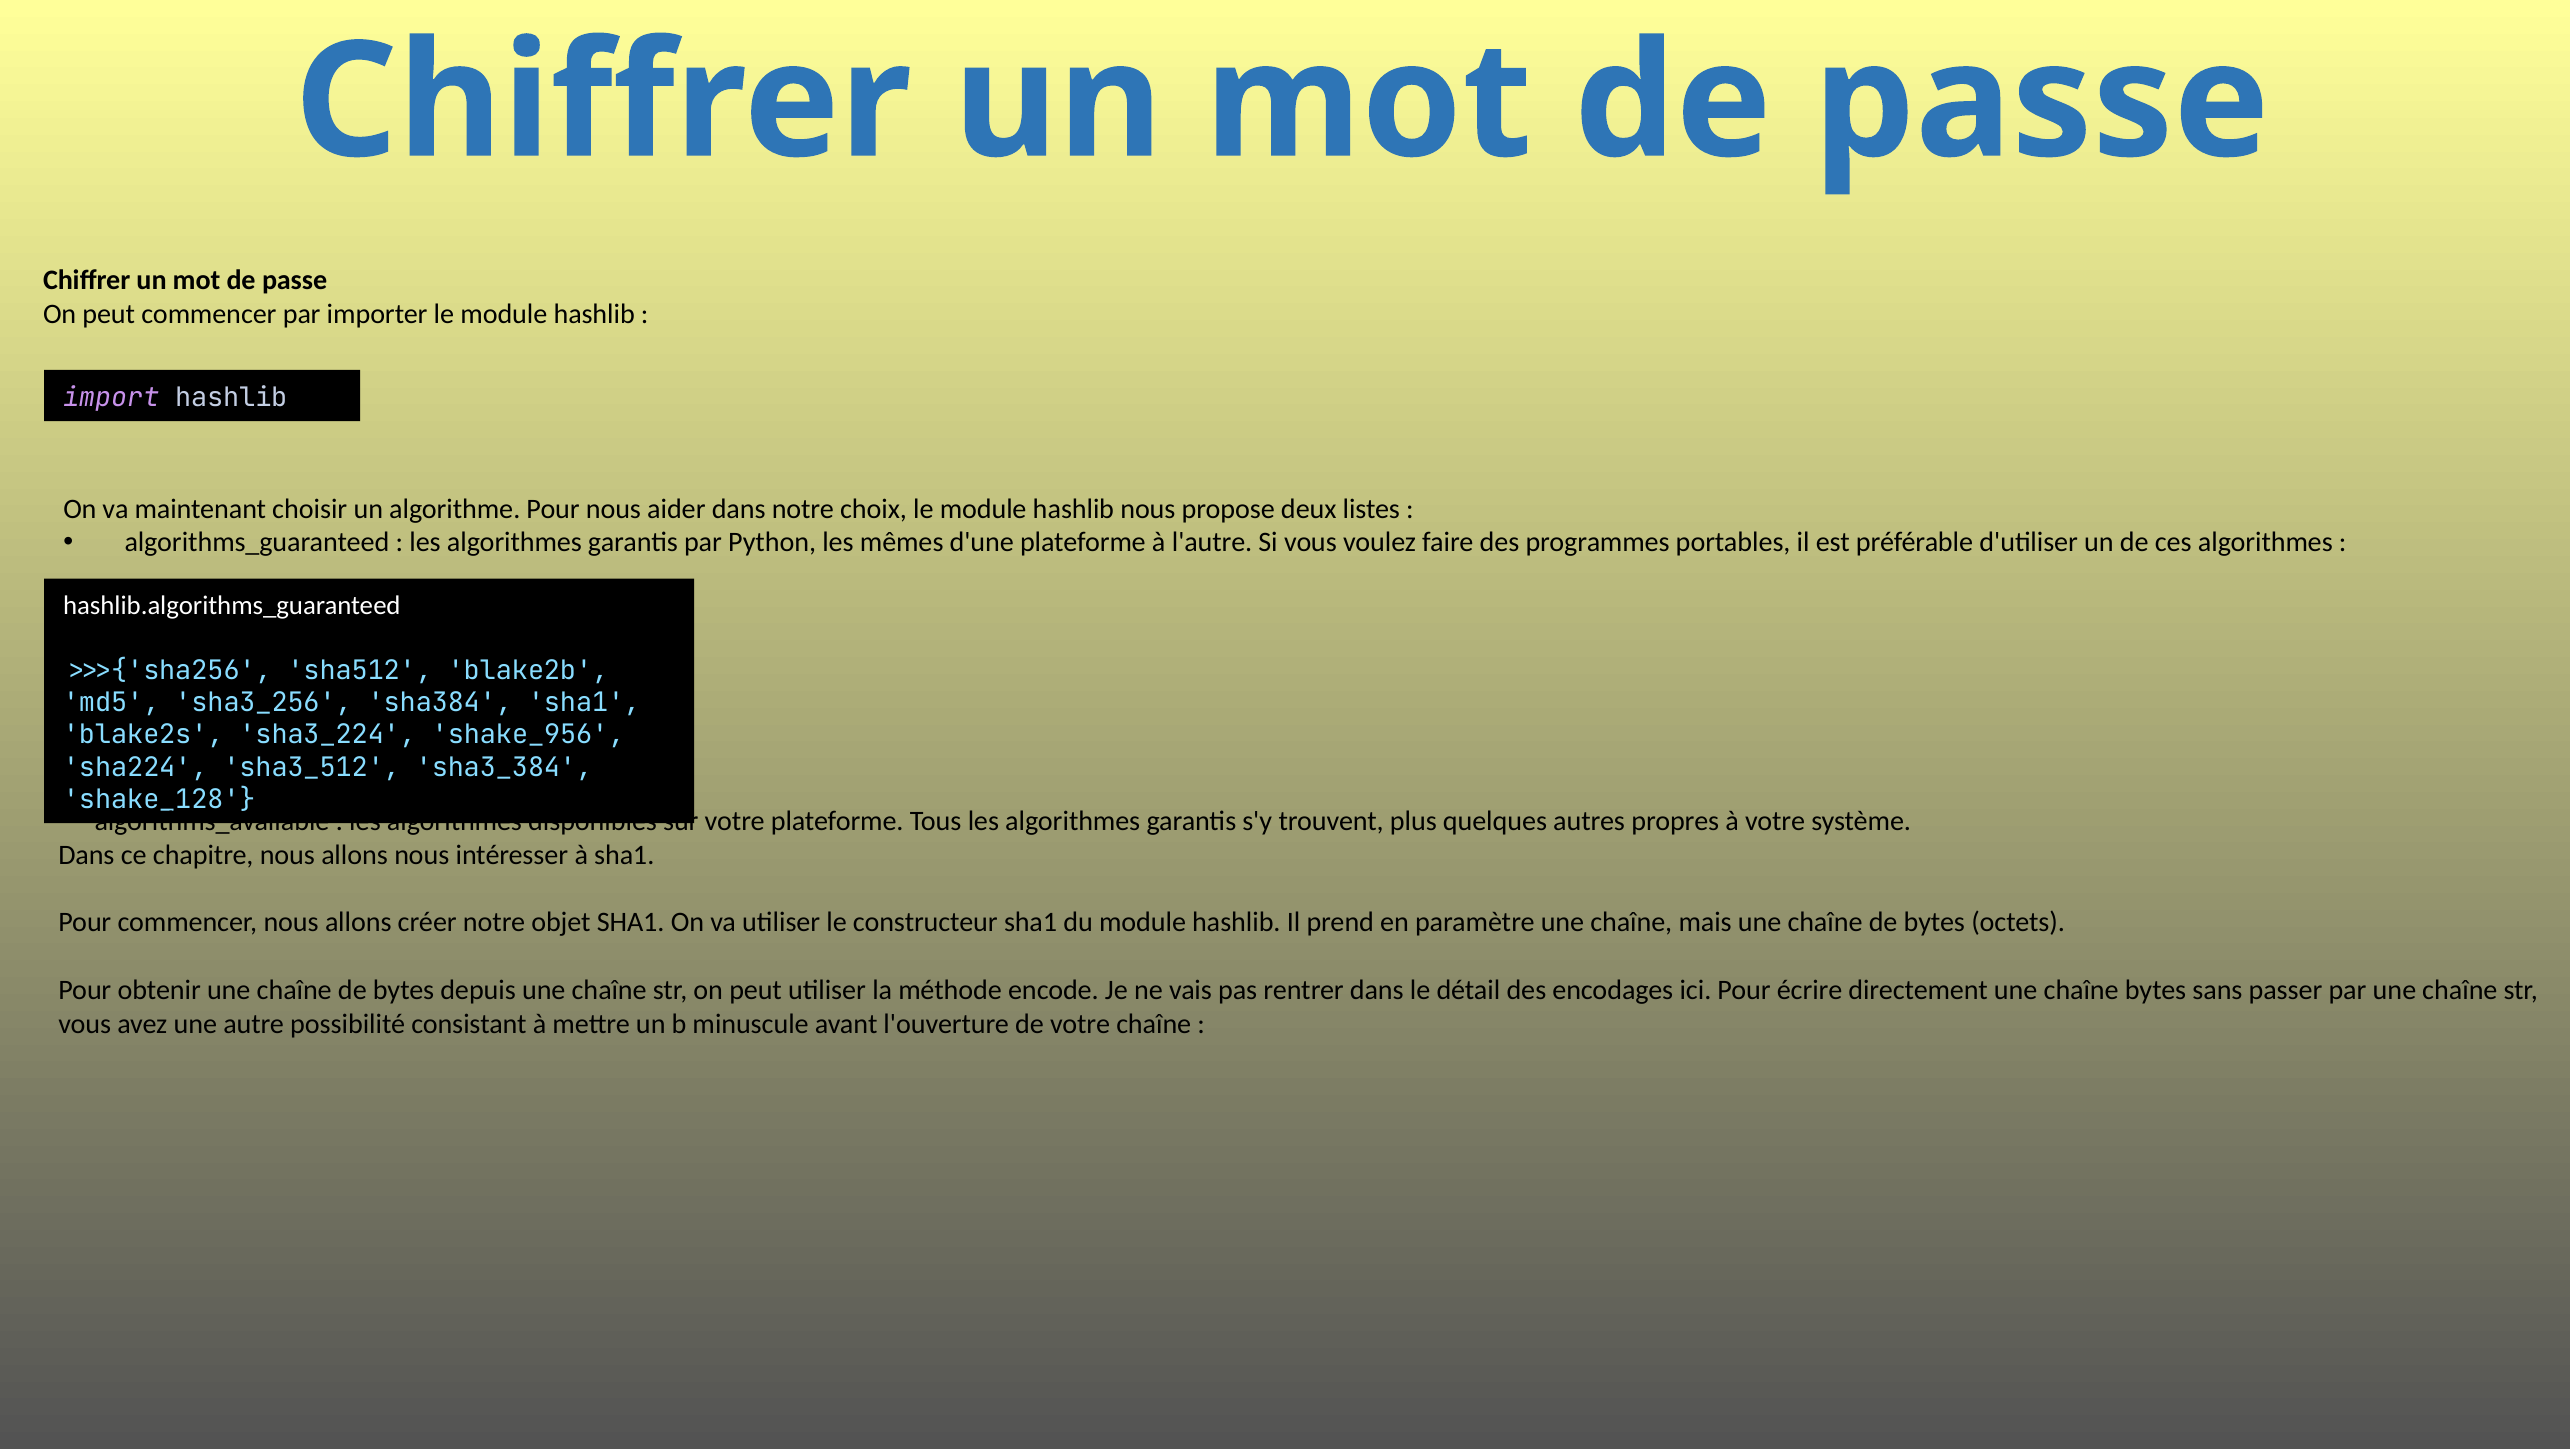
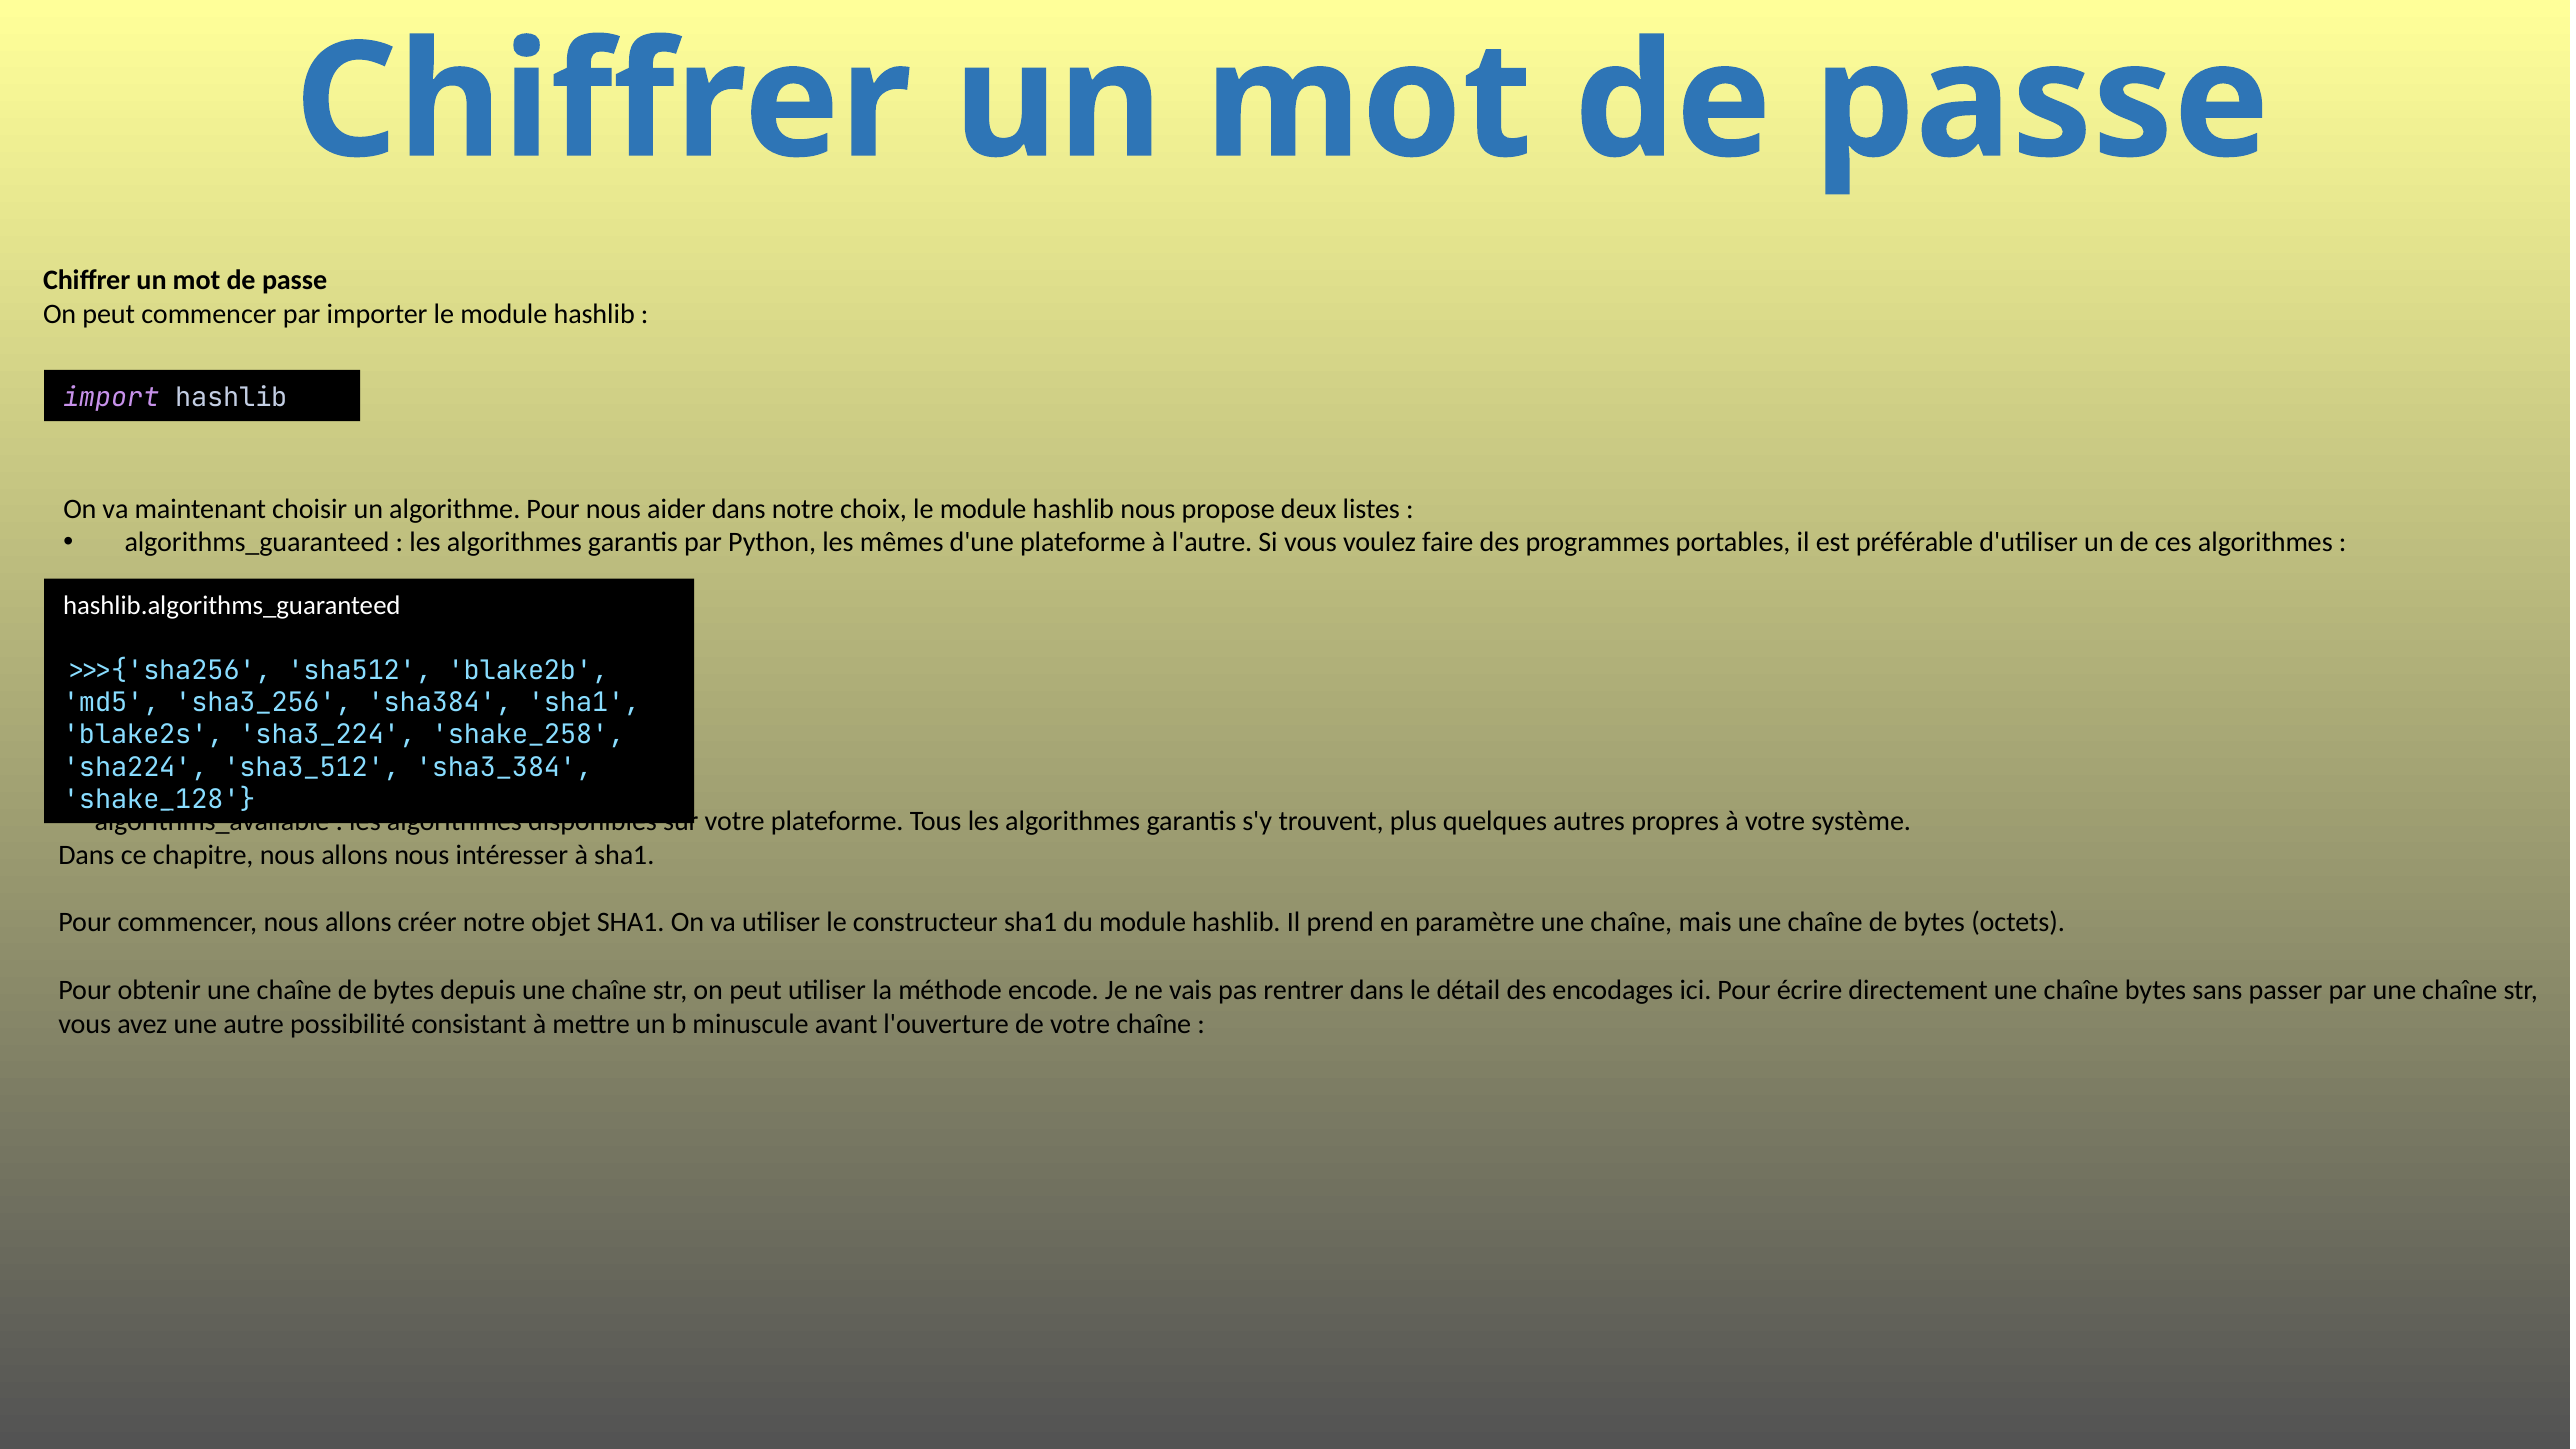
shake_956: shake_956 -> shake_258 (528, 735)
